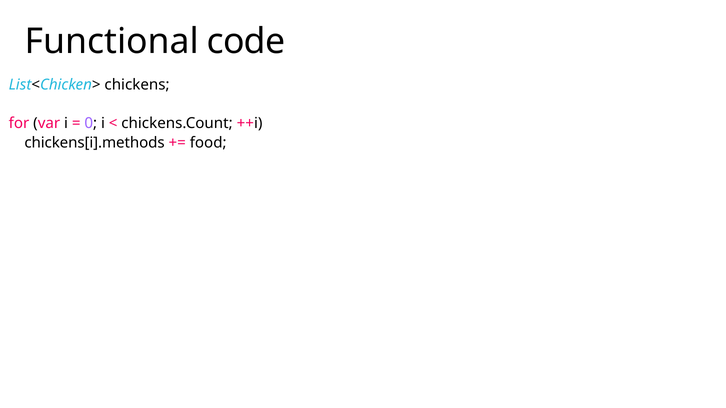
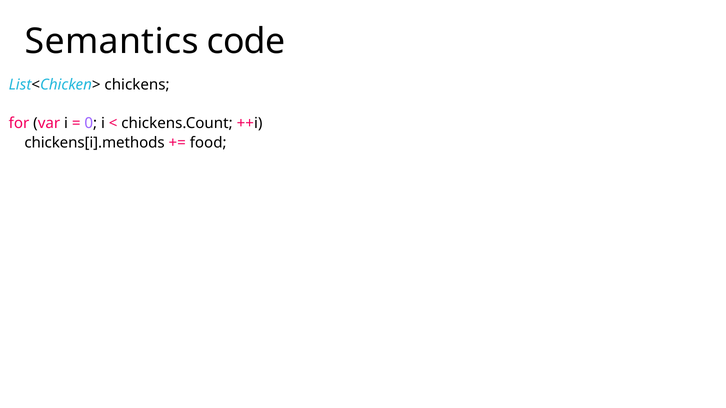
Functional: Functional -> Semantics (112, 42)
